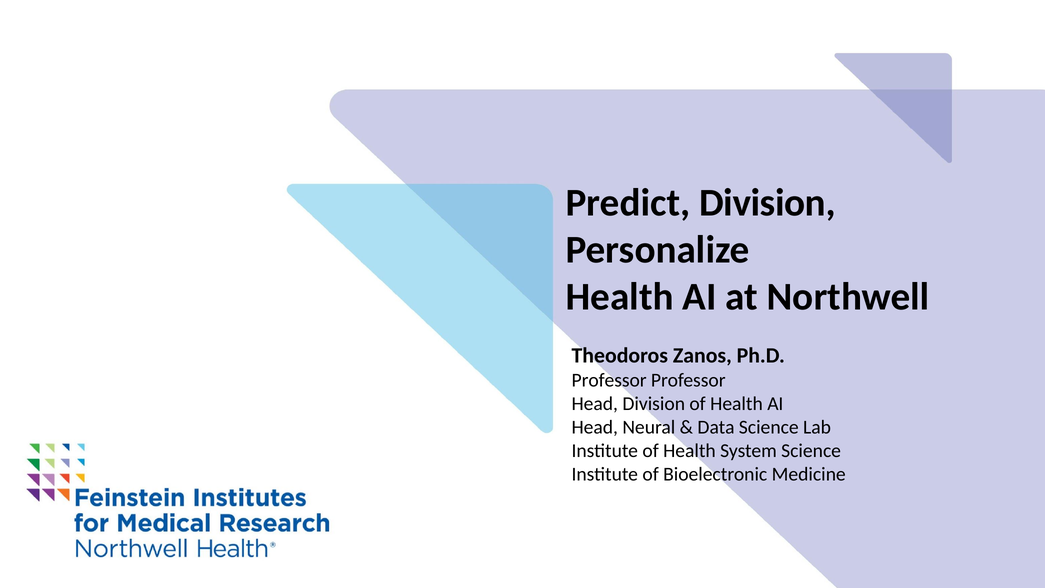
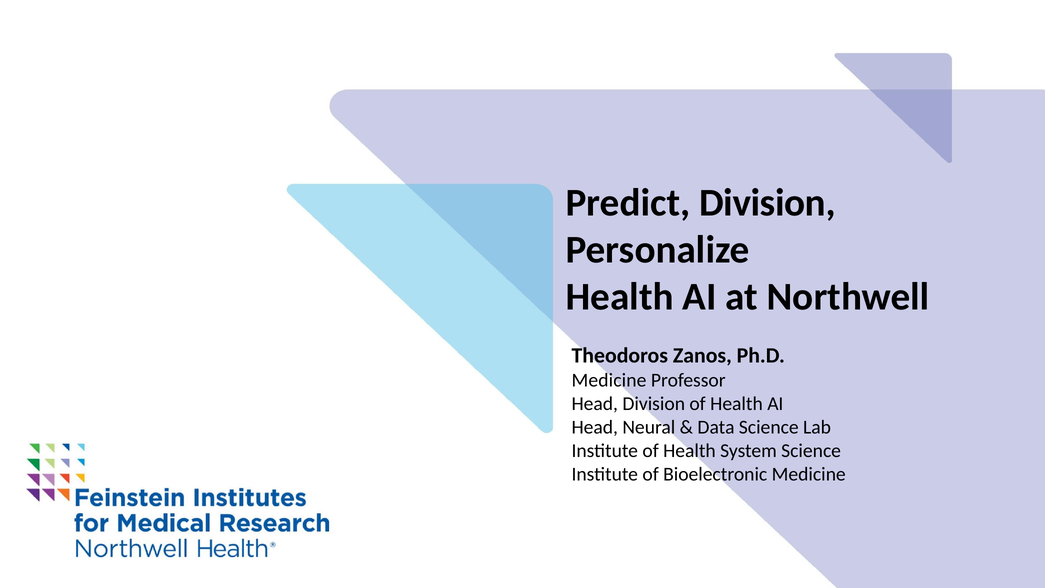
Professor: Professor -> Medicine (609, 380)
